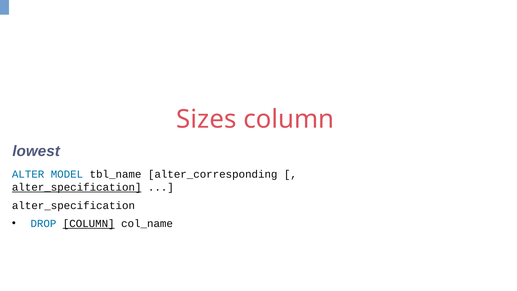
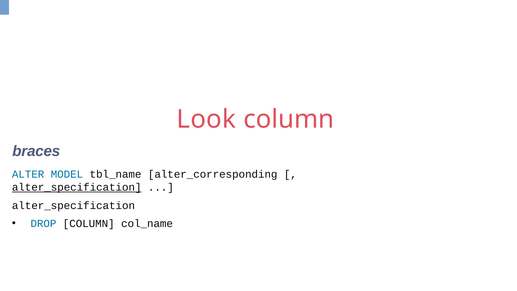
Sizes: Sizes -> Look (206, 119)
lowest: lowest -> braces (36, 151)
COLUMN underline: present -> none (89, 223)
